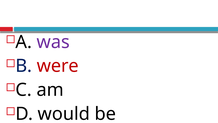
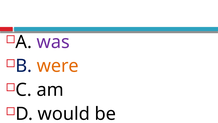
were colour: red -> orange (58, 66)
